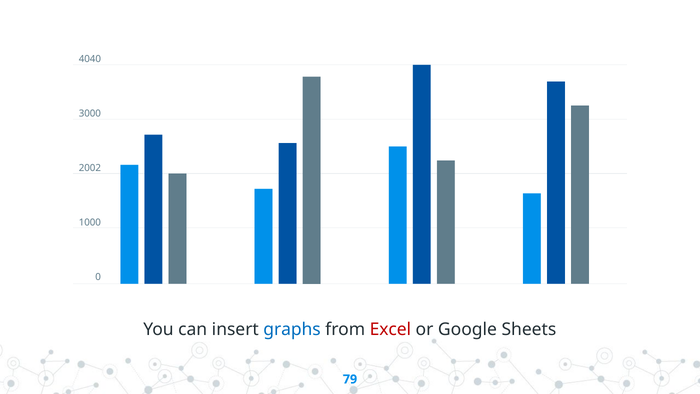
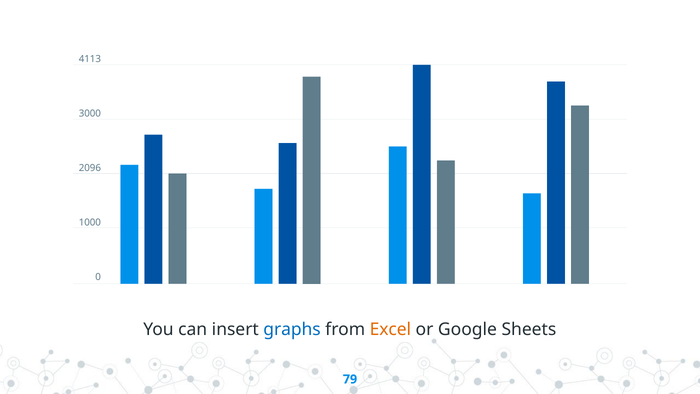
4040: 4040 -> 4113 (90, 59)
2002: 2002 -> 2096 (90, 168)
Excel colour: red -> orange (390, 329)
